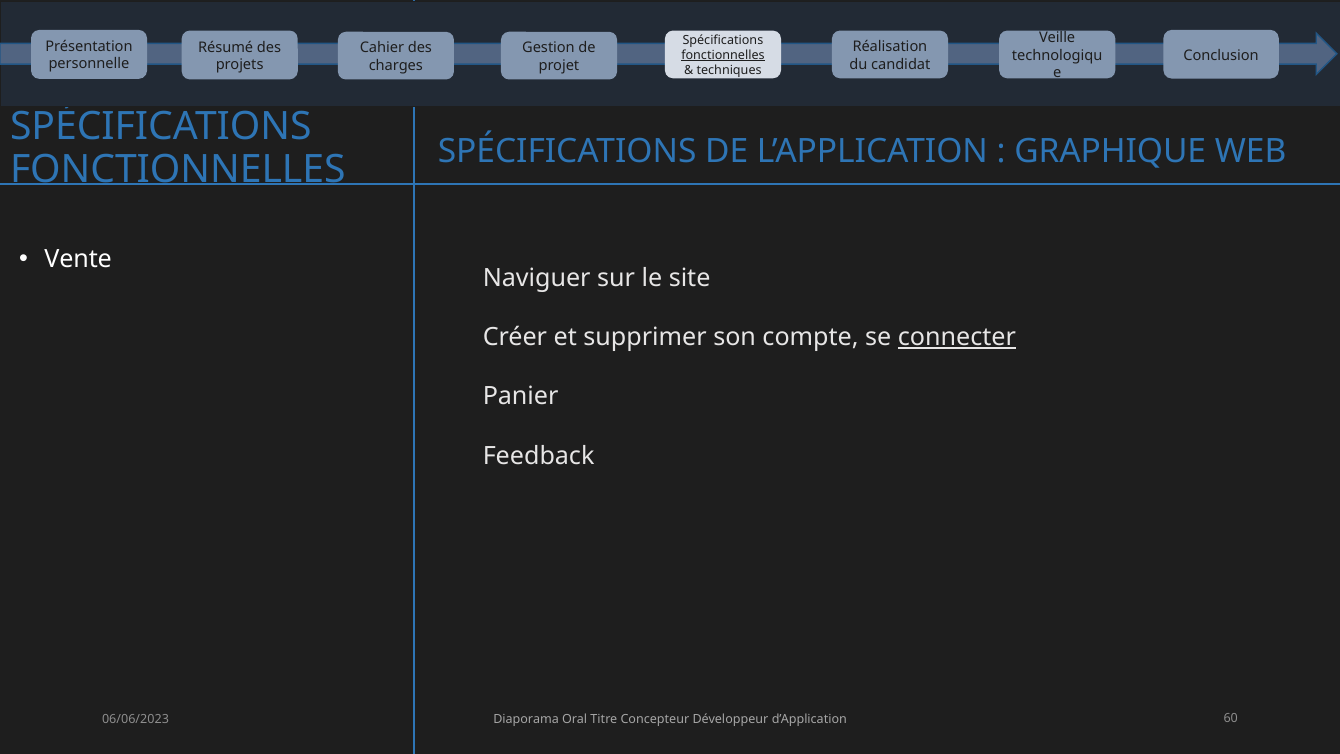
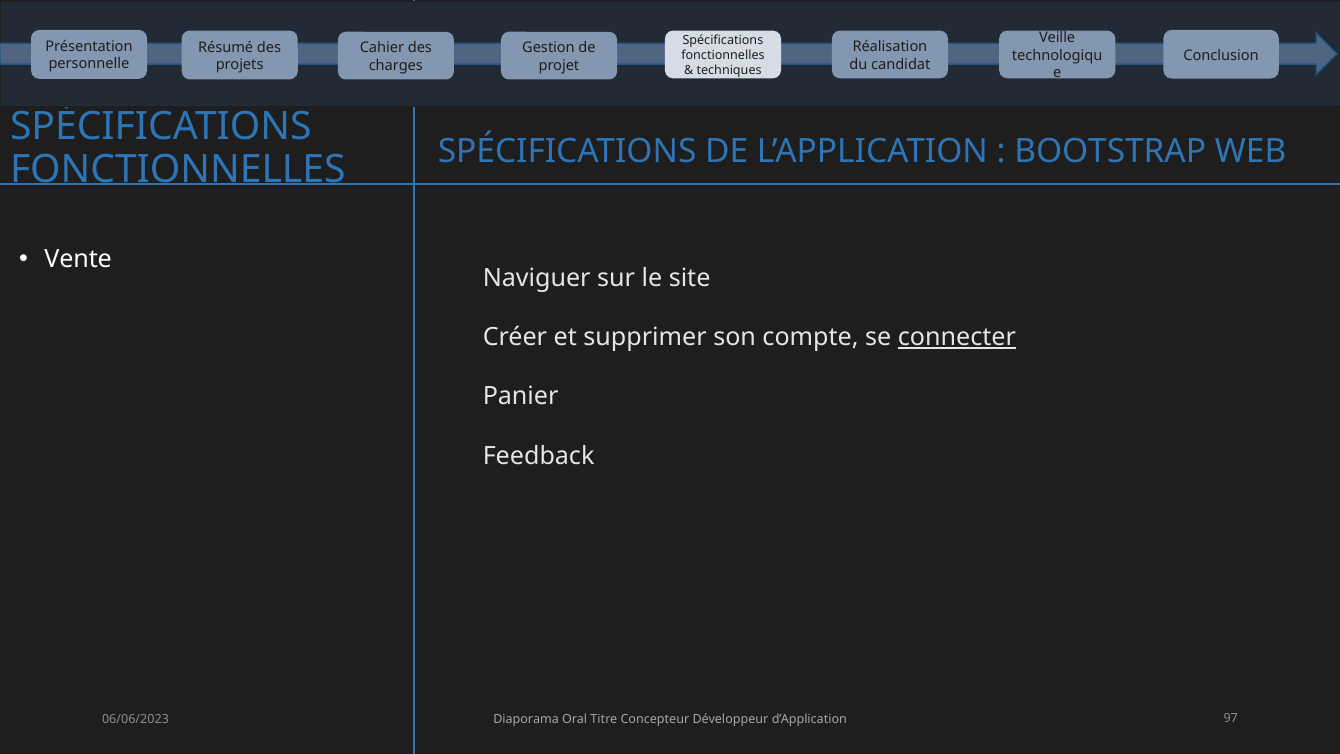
fonctionnelles underline: present -> none (723, 55)
GRAPHIQUE: GRAPHIQUE -> BOOTSTRAP (1110, 151)
60: 60 -> 97 (1231, 719)
